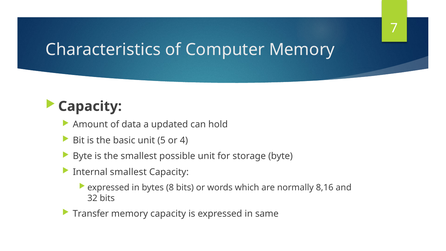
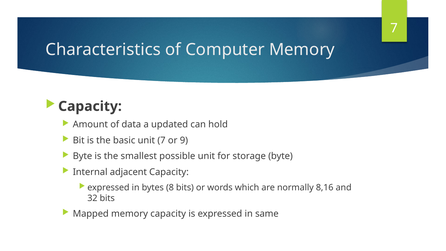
unit 5: 5 -> 7 (161, 140)
4: 4 -> 9 (184, 140)
Internal smallest: smallest -> adjacent (128, 172)
Transfer: Transfer -> Mapped (91, 214)
